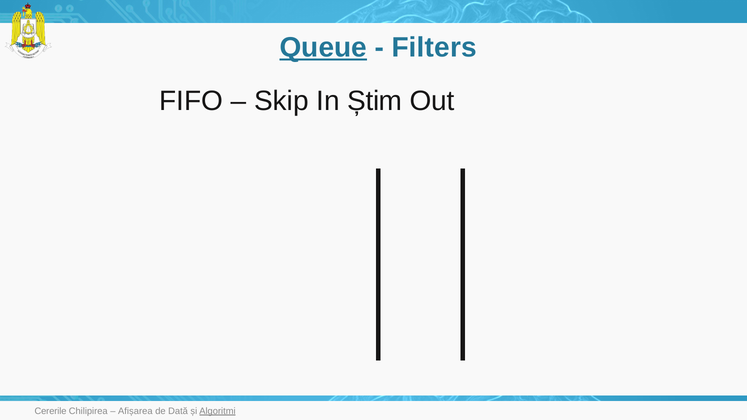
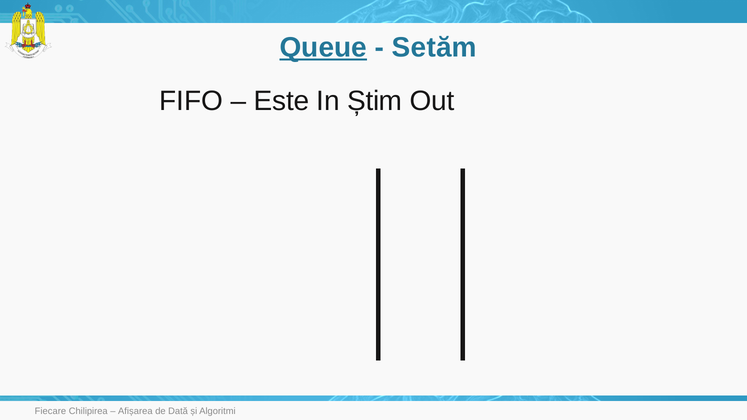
Filters: Filters -> Setăm (434, 48)
Skip: Skip -> Este (282, 101)
Cererile: Cererile -> Fiecare (50, 411)
Algoritmi underline: present -> none (217, 411)
